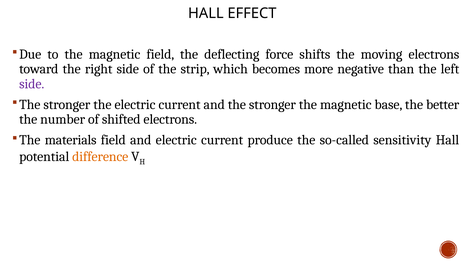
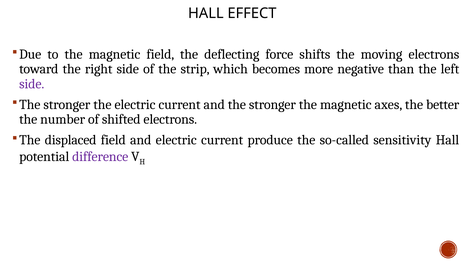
base: base -> axes (388, 104)
materials: materials -> displaced (71, 140)
difference colour: orange -> purple (100, 156)
